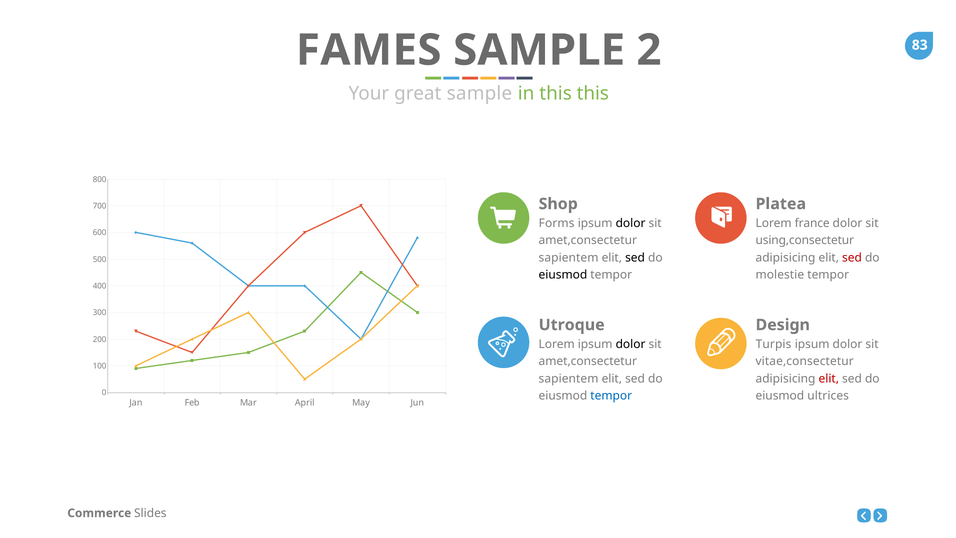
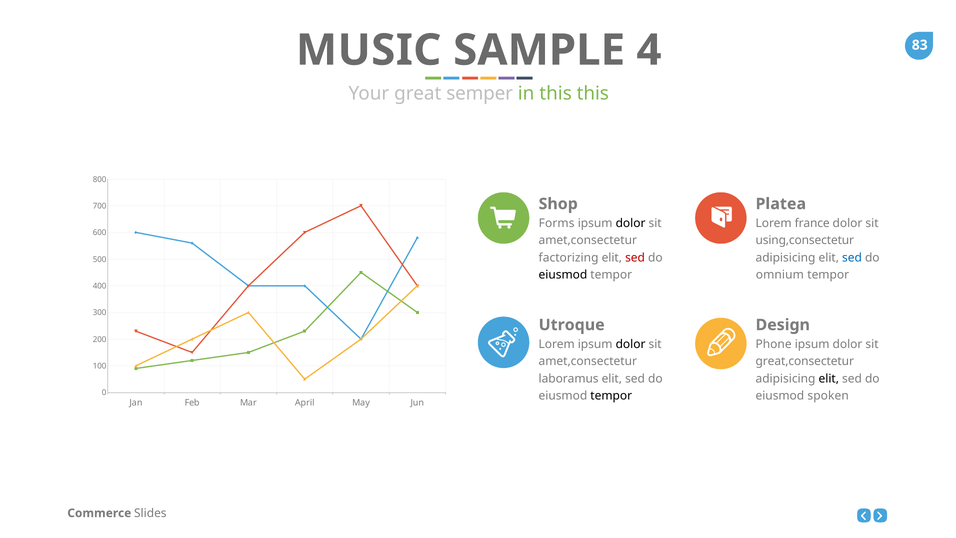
FAMES: FAMES -> MUSIC (369, 50)
2: 2 -> 4 (649, 50)
great sample: sample -> semper (480, 93)
sapientem: sapientem -> factorizing (569, 258)
sed colour: black -> red (635, 258)
sed colour: red -> blue (852, 258)
molestie: molestie -> omnium (780, 275)
Turpis: Turpis -> Phone (774, 344)
vitae,consectetur: vitae,consectetur -> great,consectetur (805, 361)
sapientem: sapientem -> laboramus (569, 379)
elit colour: red -> black (829, 379)
tempor colour: blue -> black (611, 396)
ultrices: ultrices -> spoken (828, 396)
